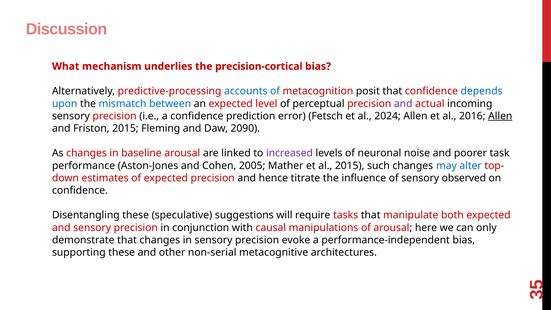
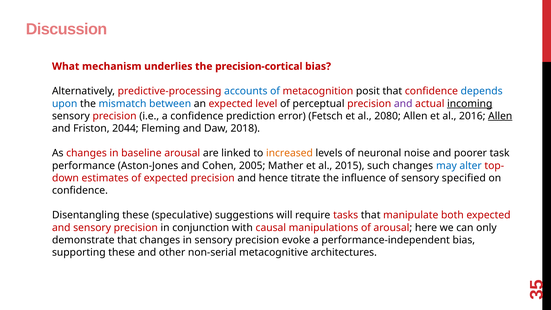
incoming underline: none -> present (470, 104)
2024: 2024 -> 2080 (388, 116)
Friston 2015: 2015 -> 2044 (125, 128)
2090: 2090 -> 2018 (245, 128)
increased colour: purple -> orange (289, 153)
observed: observed -> specified (464, 178)
